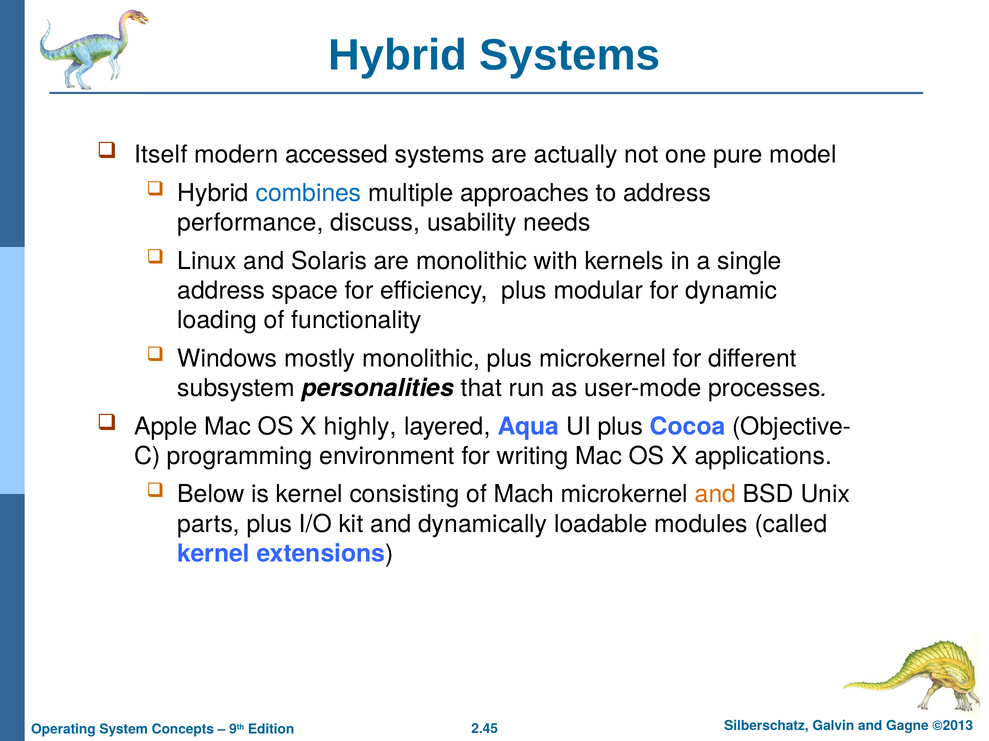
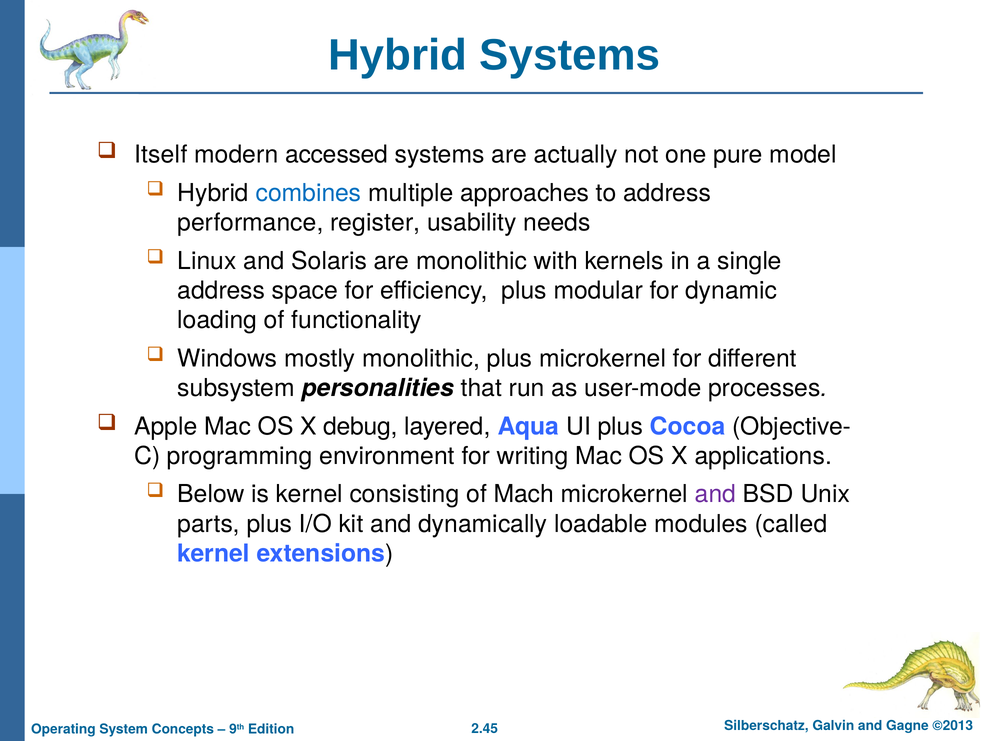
discuss: discuss -> register (375, 223)
highly: highly -> debug (360, 427)
and colour: orange -> purple (715, 495)
